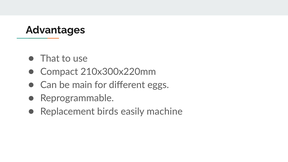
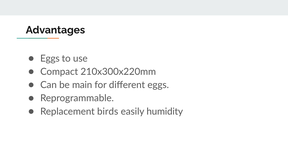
That: That -> Eggs (50, 58)
machine: machine -> humidity (165, 111)
